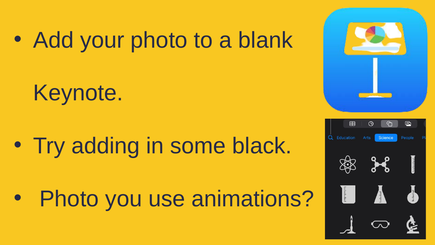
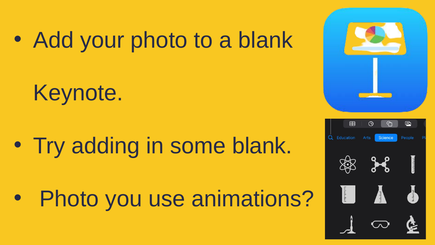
some black: black -> blank (262, 146)
